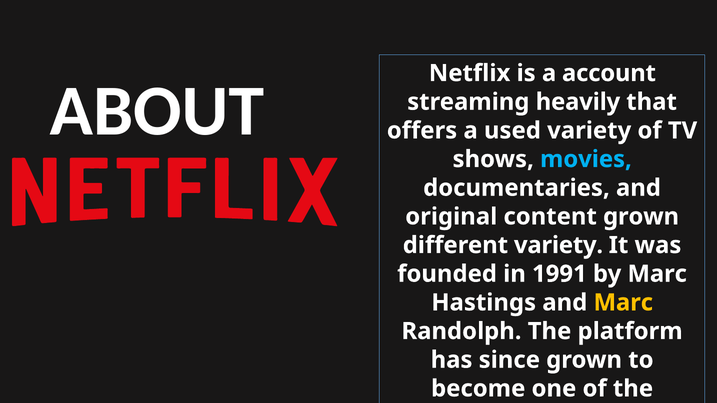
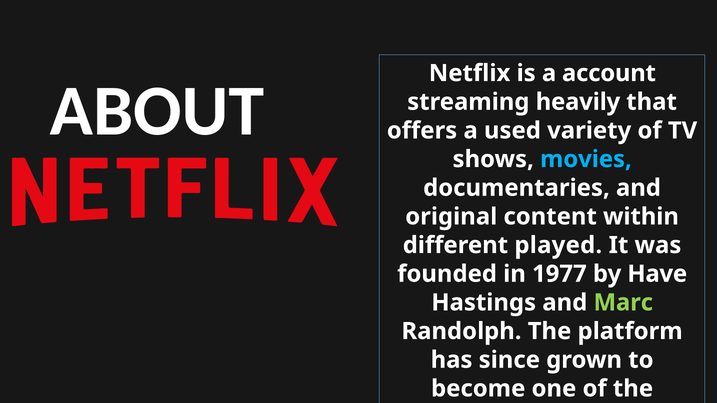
content grown: grown -> within (641, 217)
different variety: variety -> played (558, 245)
1991: 1991 -> 1977 (559, 274)
by Marc: Marc -> Have (657, 274)
Marc colour: yellow -> light green (623, 303)
